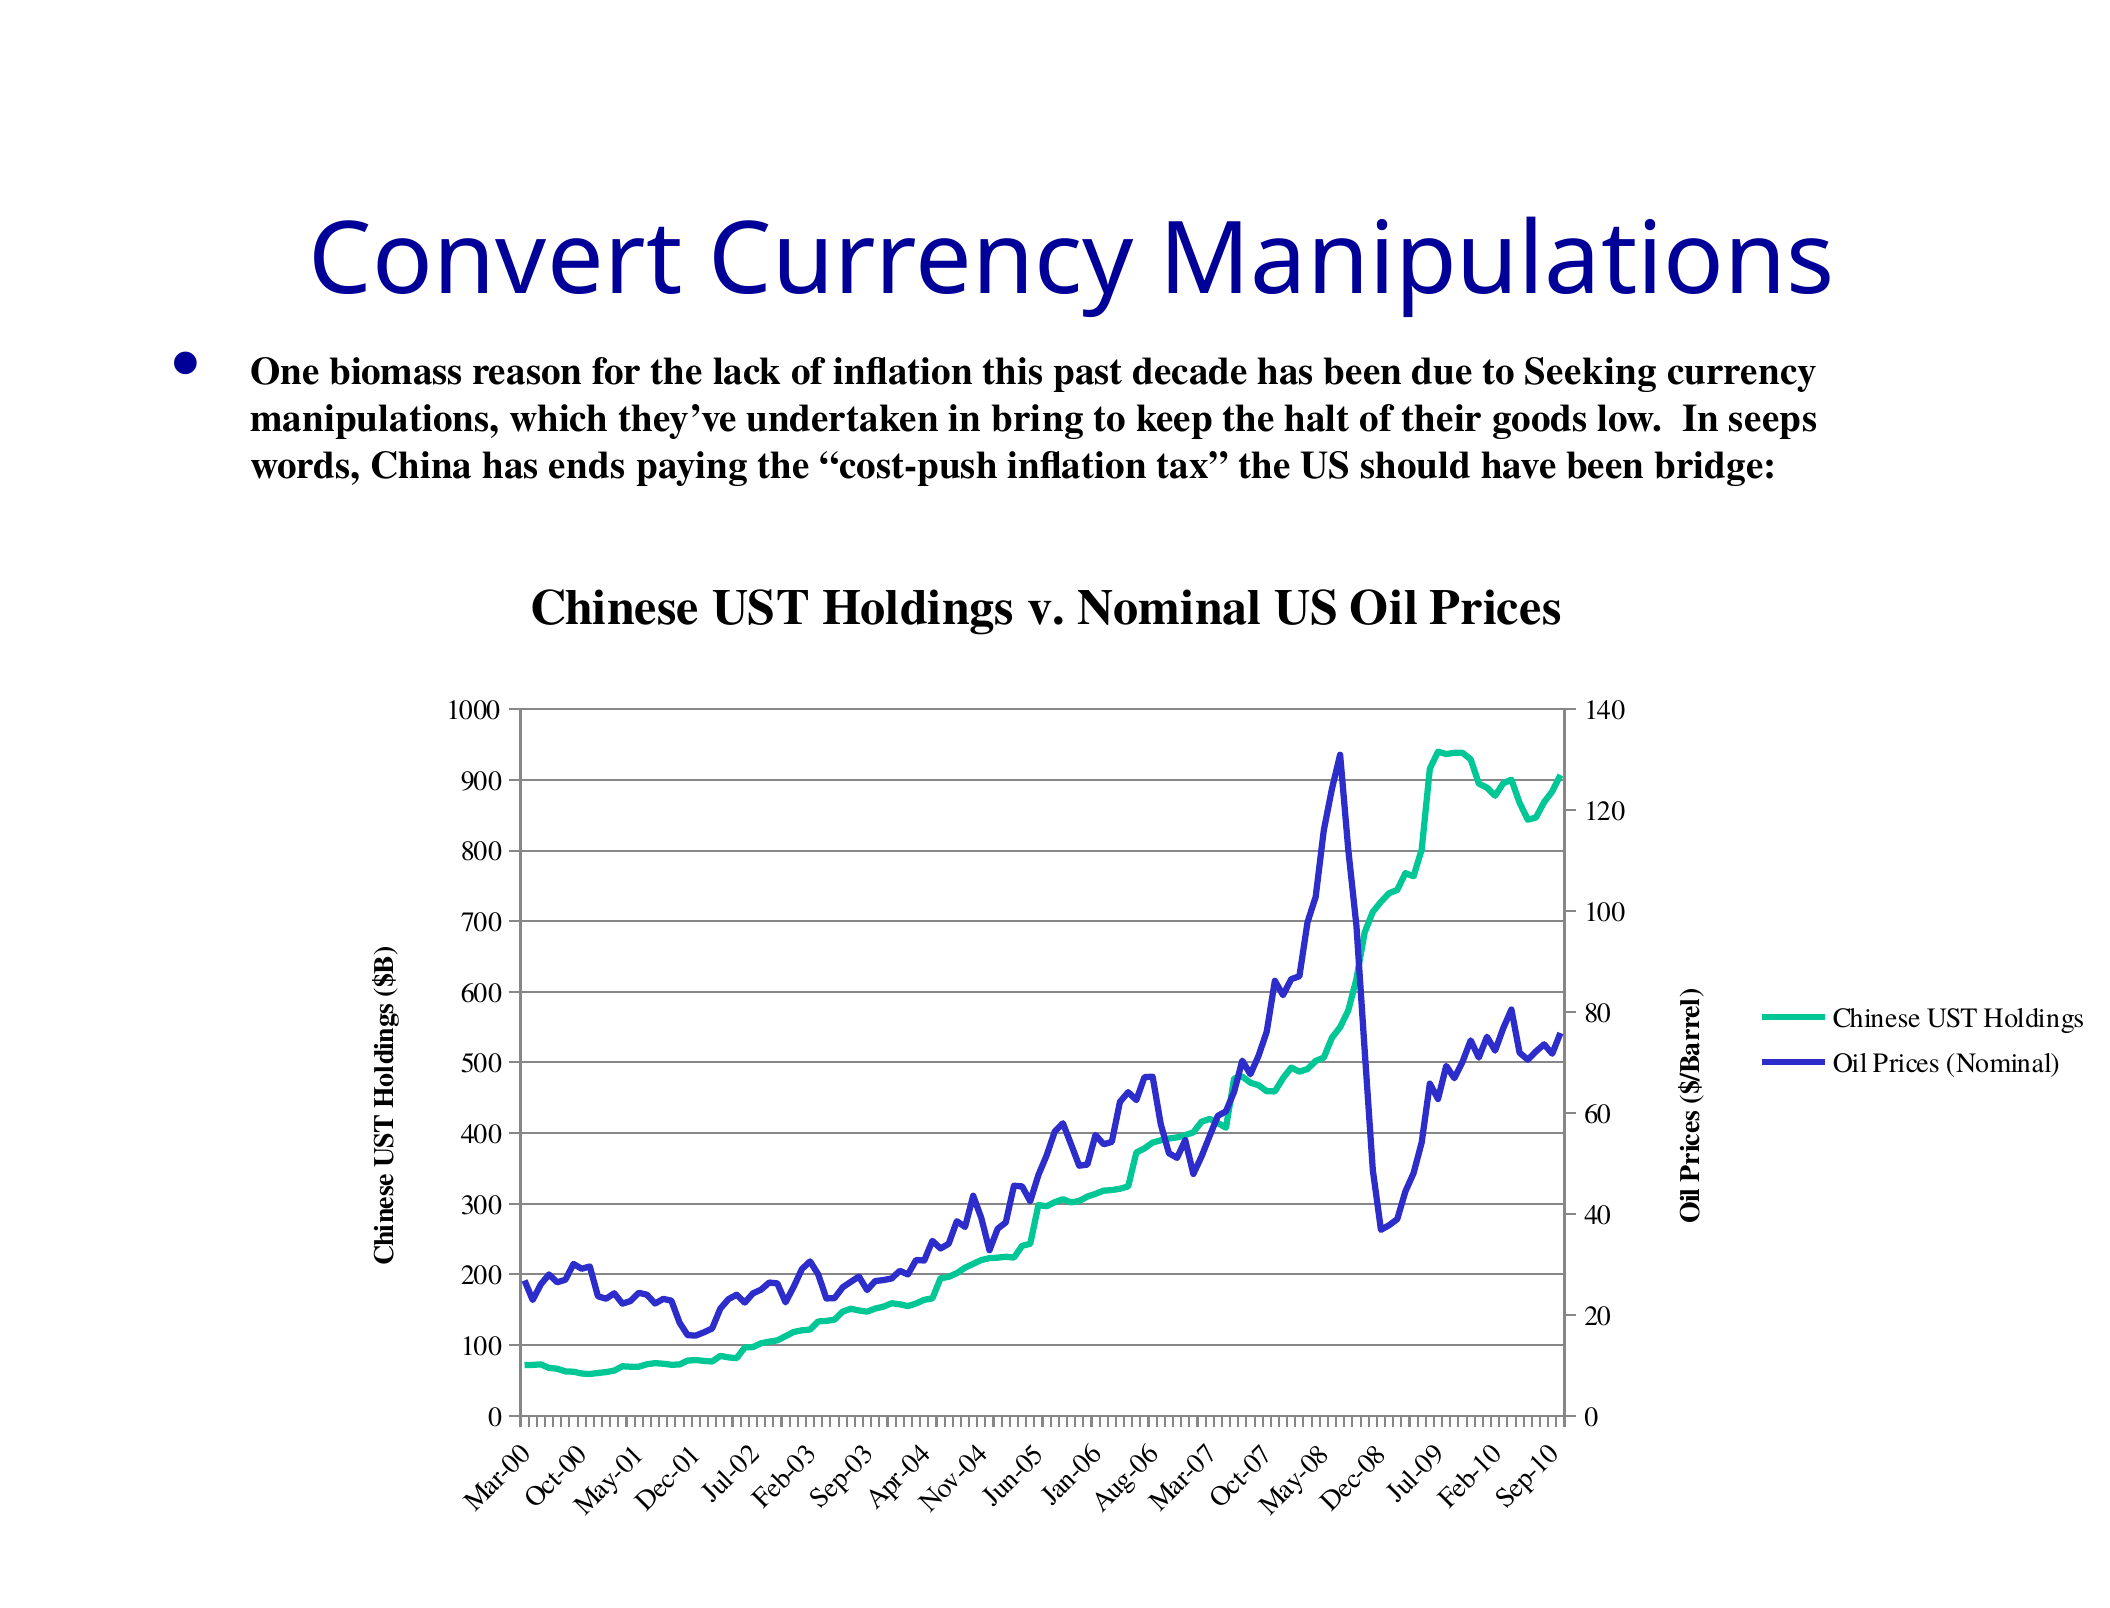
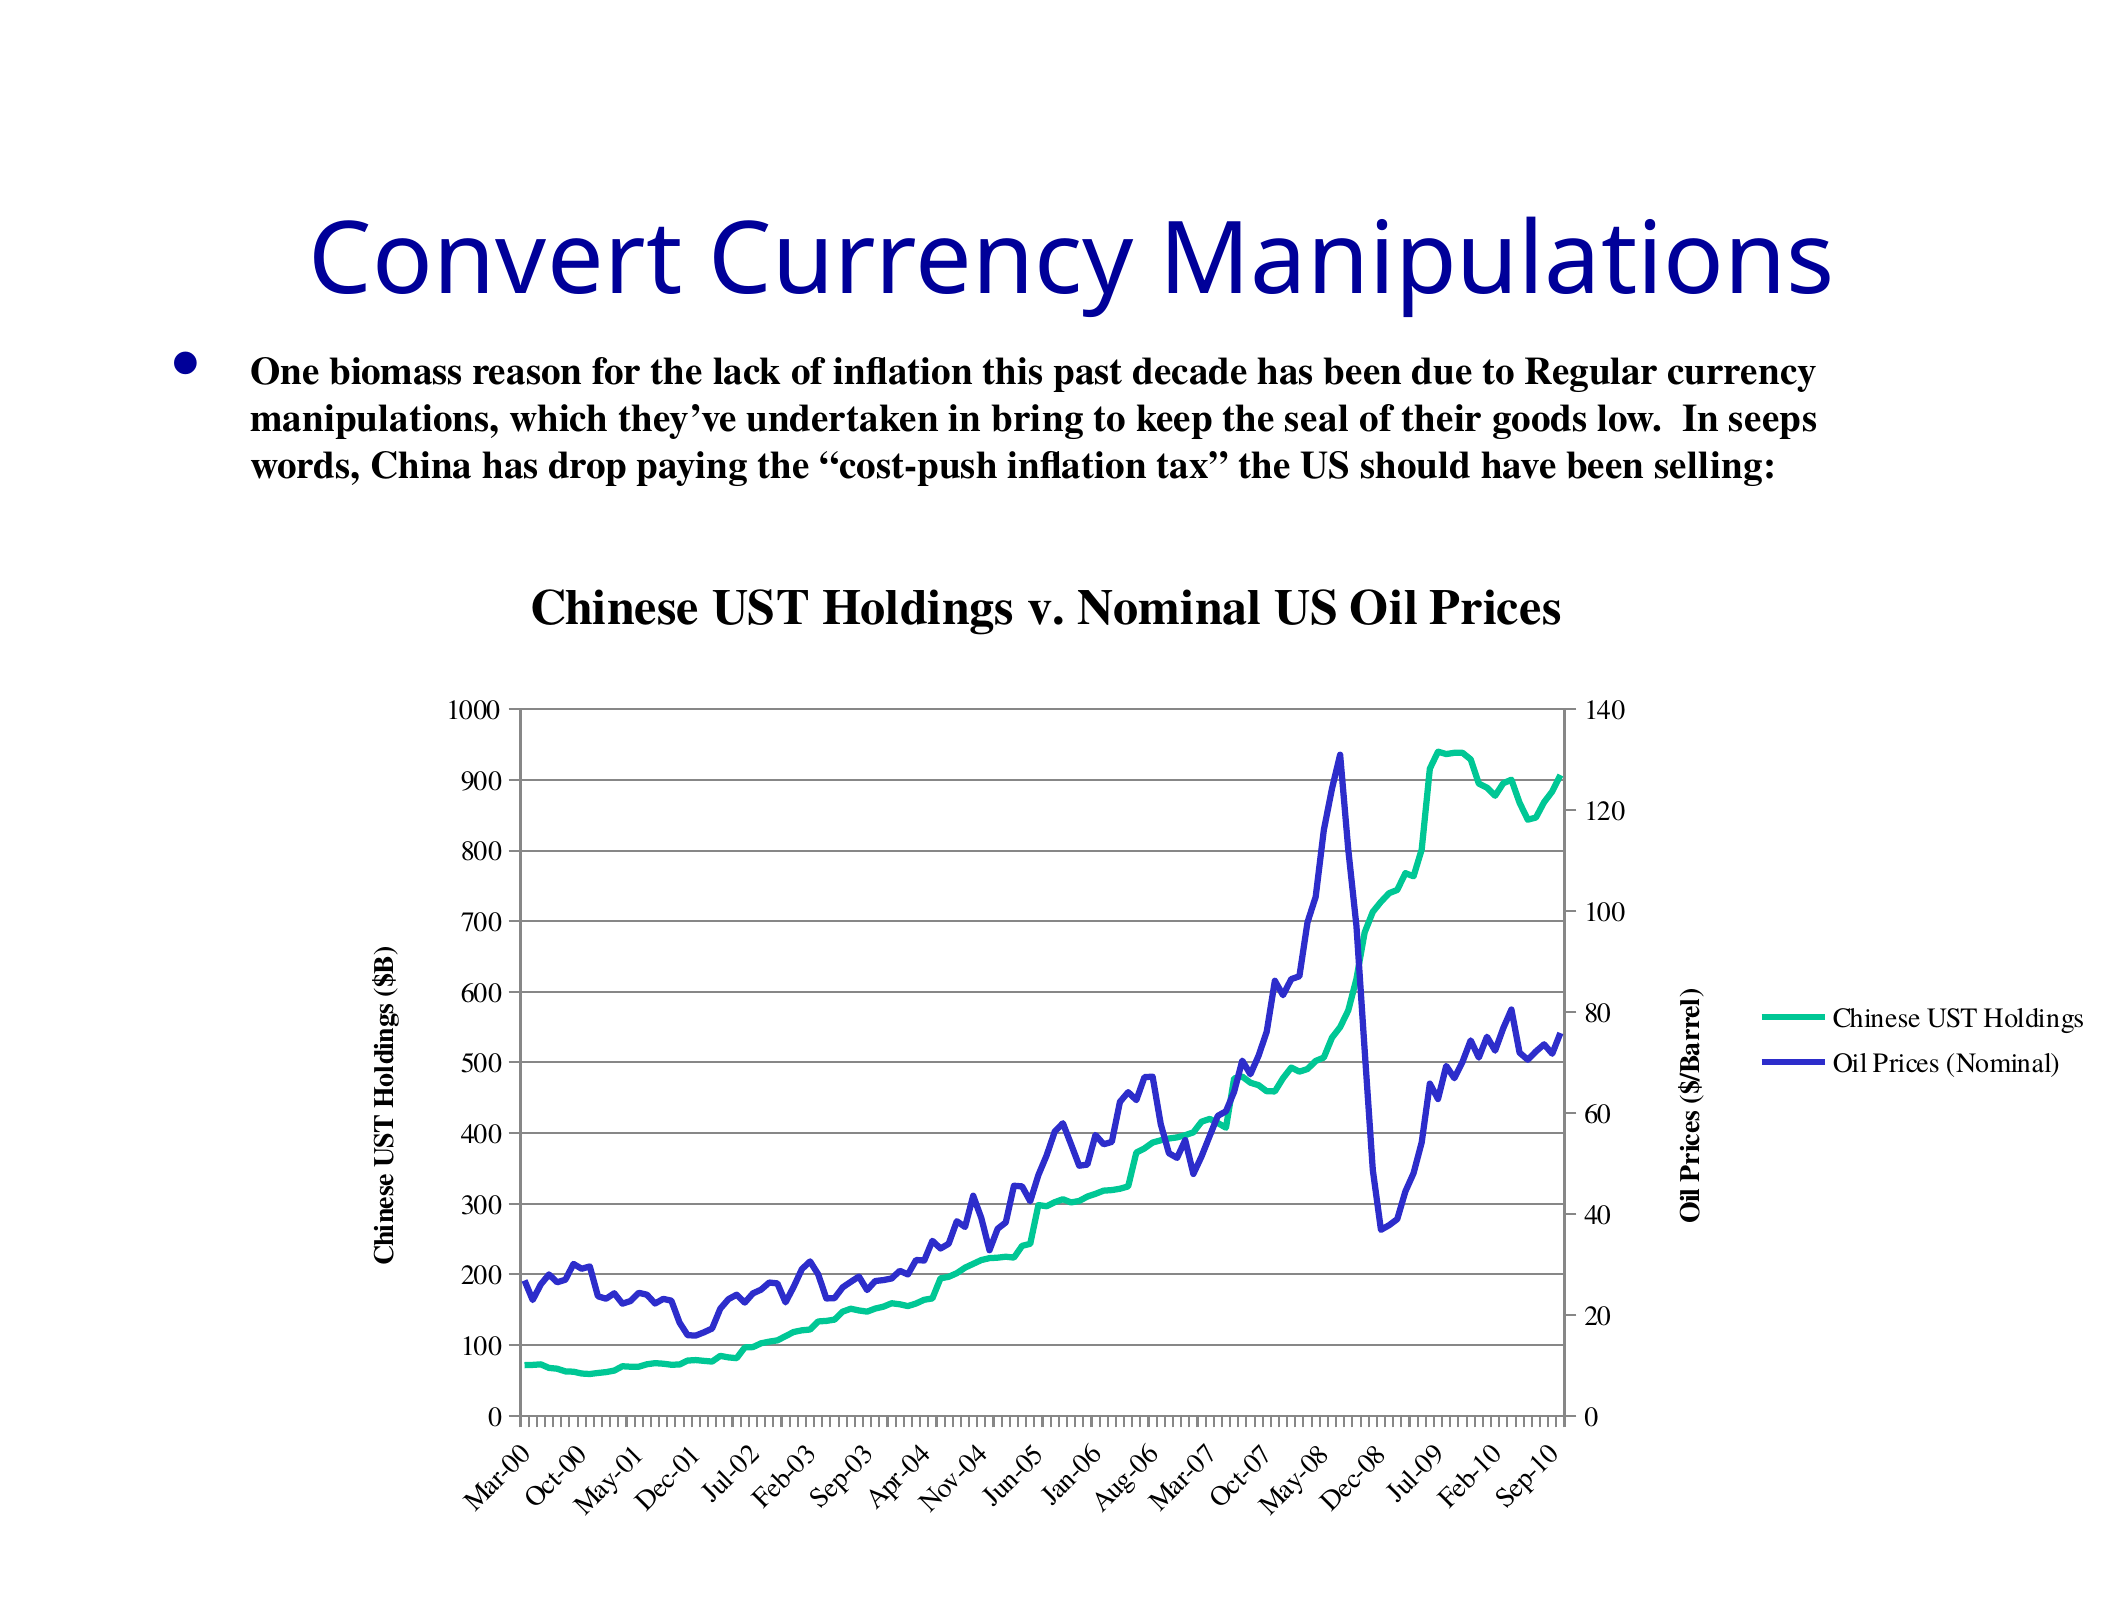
Seeking: Seeking -> Regular (1591, 371)
halt: halt -> seal (1317, 418)
ends: ends -> drop (588, 465)
bridge: bridge -> selling (1715, 465)
